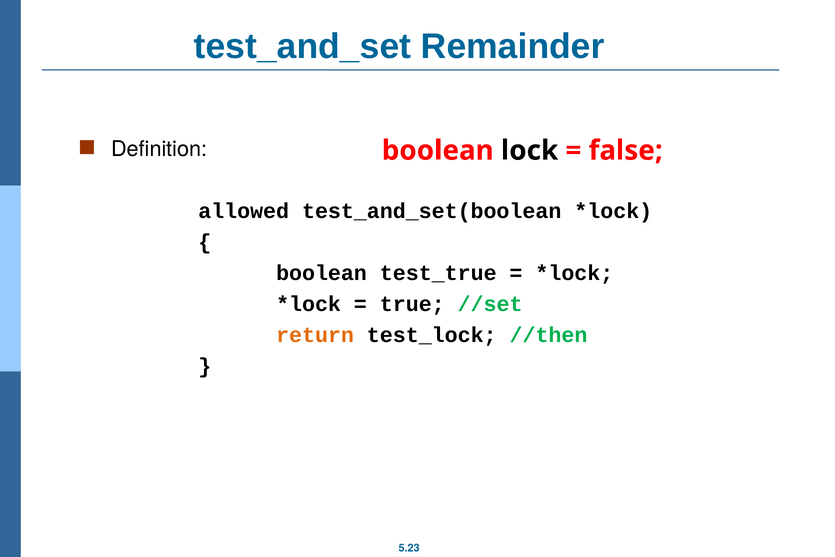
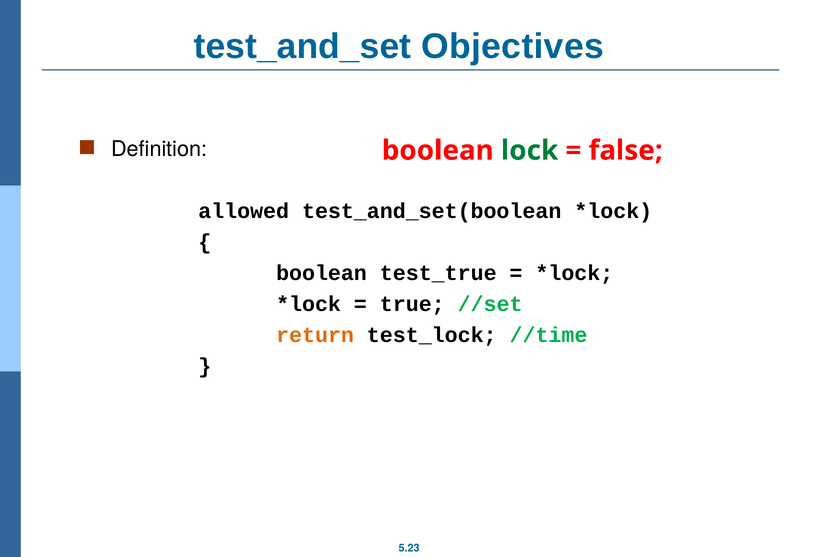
Remainder: Remainder -> Objectives (513, 46)
lock colour: black -> green (530, 150)
//then: //then -> //time (548, 335)
